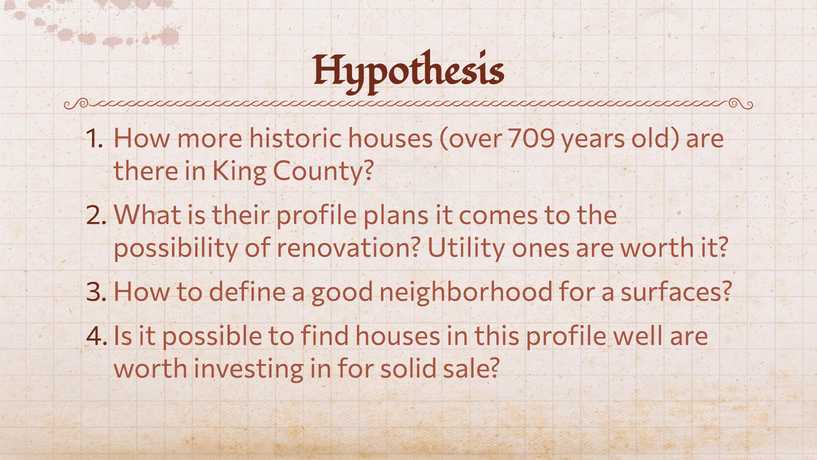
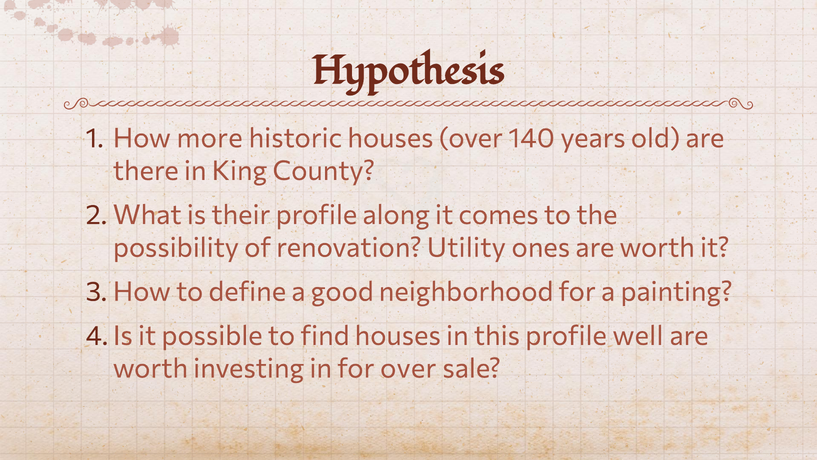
709: 709 -> 140 (532, 138)
plans: plans -> along (396, 215)
surfaces: surfaces -> painting (677, 292)
for solid: solid -> over (408, 368)
